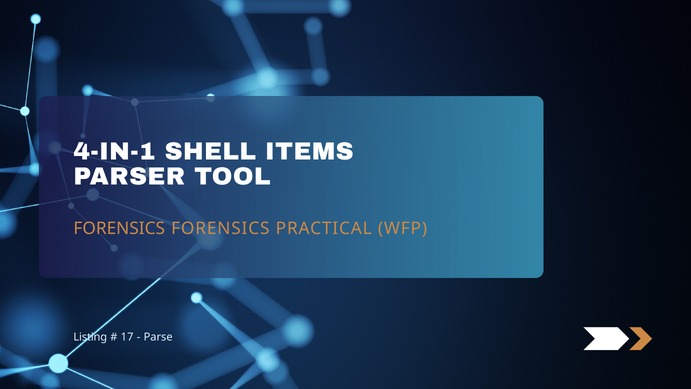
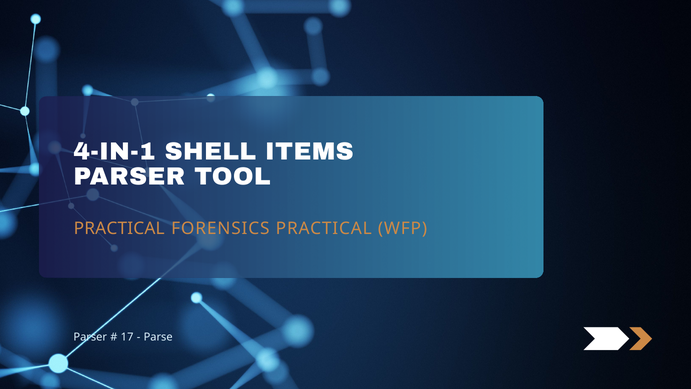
FORENSICS: FORENSICS -> PRACTICAL (119, 229)
Listing: Listing -> Parser (90, 337)
